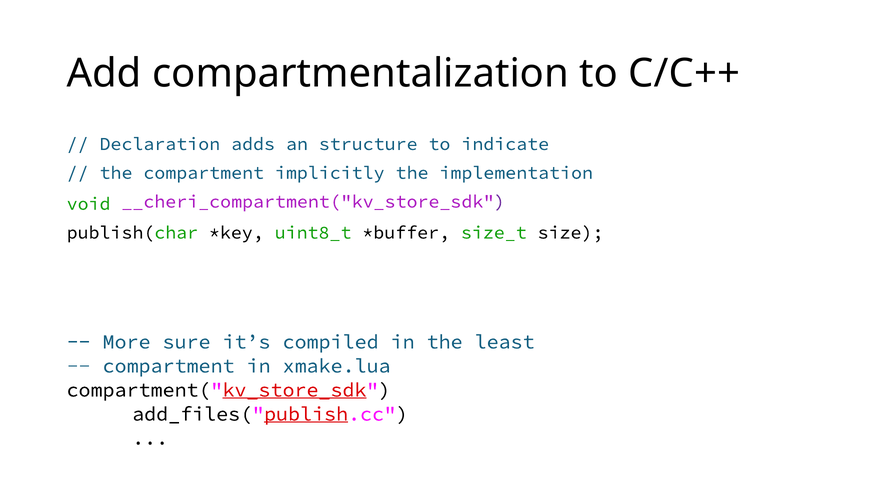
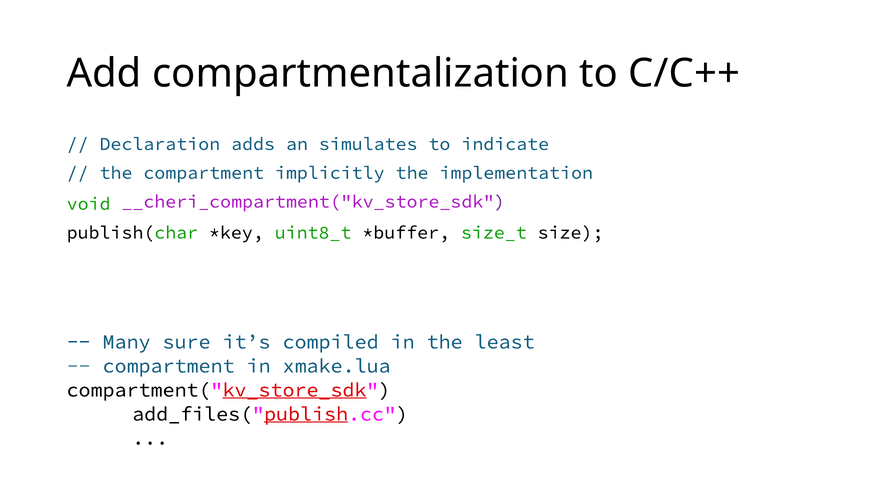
structure: structure -> simulates (368, 144)
More: More -> Many (127, 342)
